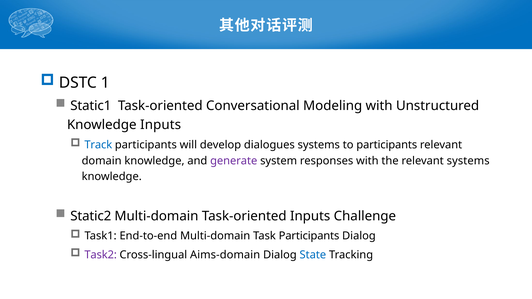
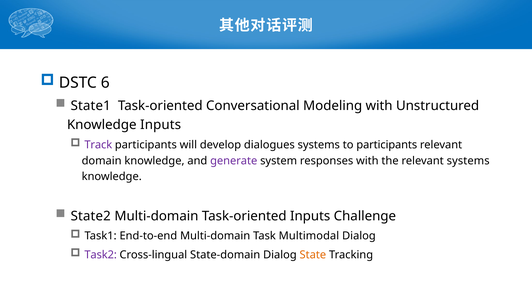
1: 1 -> 6 (105, 83)
Static1: Static1 -> State1 (91, 106)
Track colour: blue -> purple (98, 145)
Static2: Static2 -> State2 (91, 216)
Task Participants: Participants -> Multimodal (309, 236)
Aims-domain: Aims-domain -> State-domain (225, 255)
State colour: blue -> orange (313, 255)
